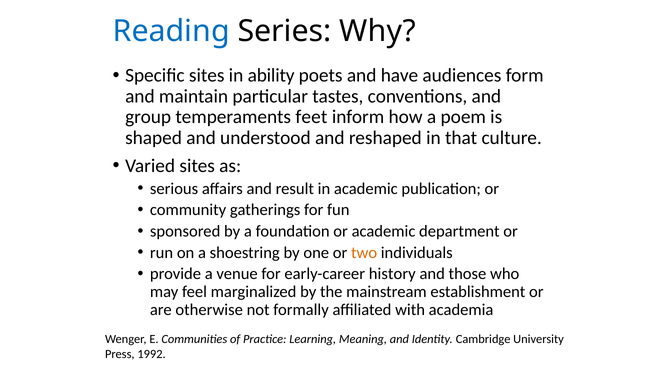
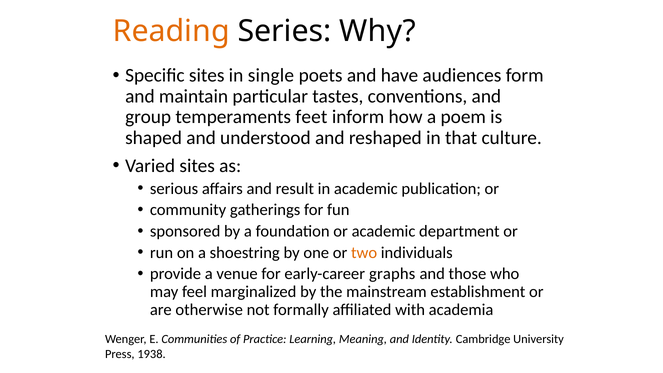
Reading colour: blue -> orange (171, 31)
ability: ability -> single (271, 75)
history: history -> graphs (392, 274)
1992: 1992 -> 1938 (152, 354)
